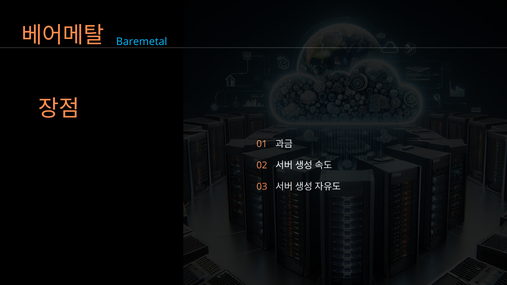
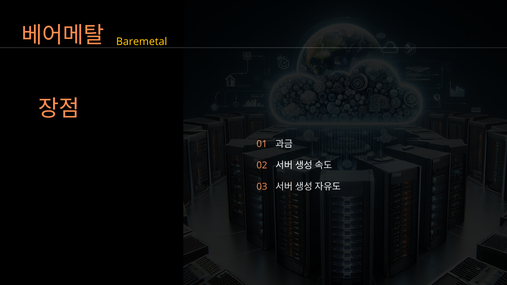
Baremetal colour: light blue -> yellow (142, 42)
